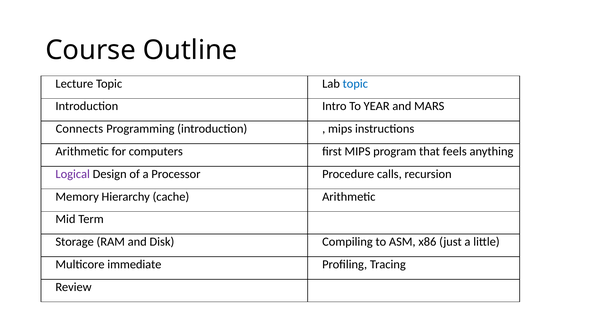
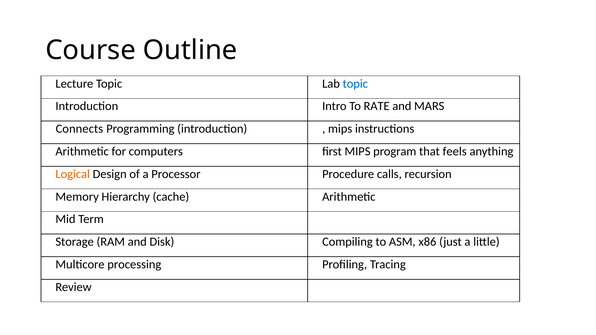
YEAR: YEAR -> RATE (377, 106)
Logical colour: purple -> orange (73, 174)
immediate: immediate -> processing (134, 265)
